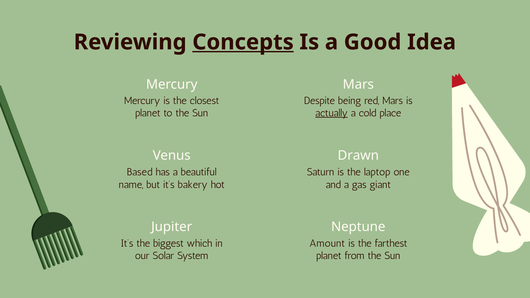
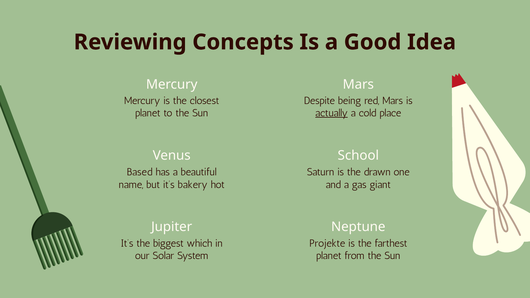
Concepts underline: present -> none (243, 42)
Drawn: Drawn -> School (358, 156)
laptop: laptop -> drawn (377, 172)
Amount: Amount -> Projekte (327, 244)
